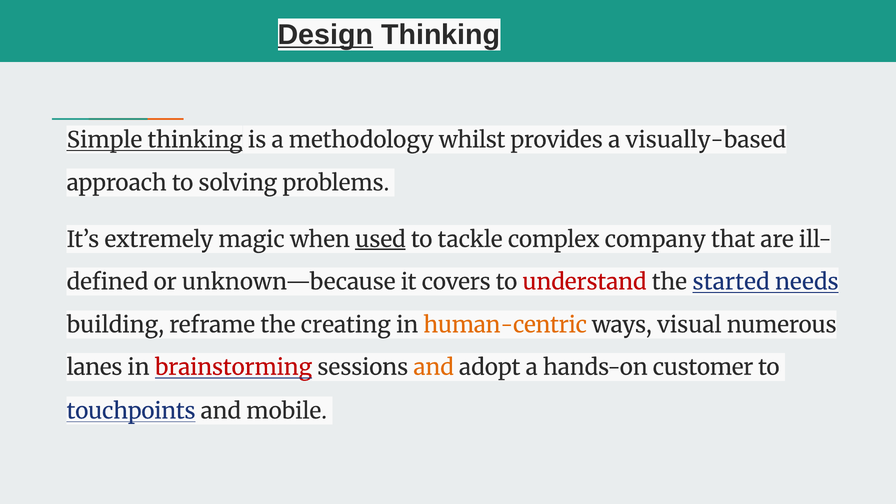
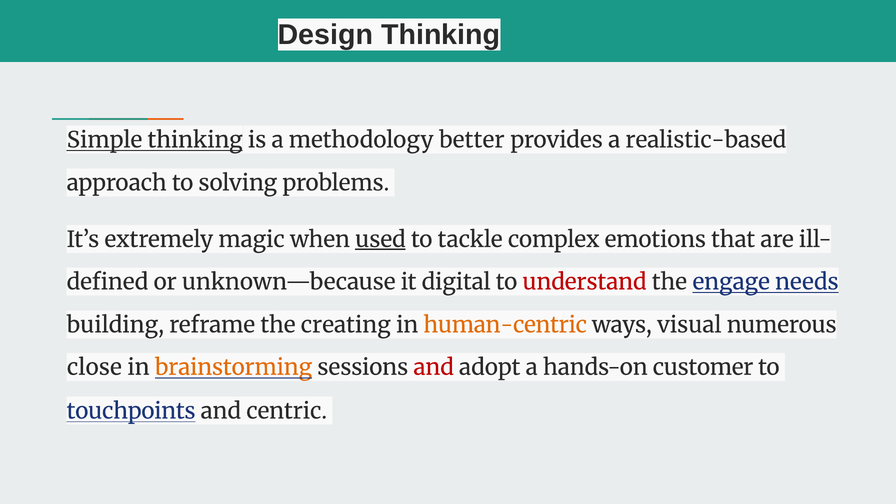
Design underline: present -> none (325, 35)
whilst: whilst -> better (472, 140)
visually-based: visually-based -> realistic-based (706, 140)
company: company -> emotions (655, 240)
covers: covers -> digital (456, 282)
started: started -> engage (731, 282)
lanes: lanes -> close (94, 367)
brainstorming colour: red -> orange (234, 367)
and colour: orange -> red (434, 367)
mobile: mobile -> centric (287, 411)
